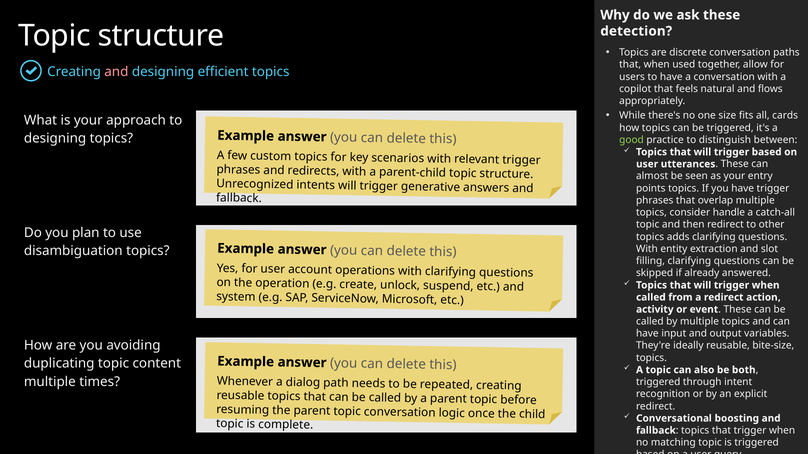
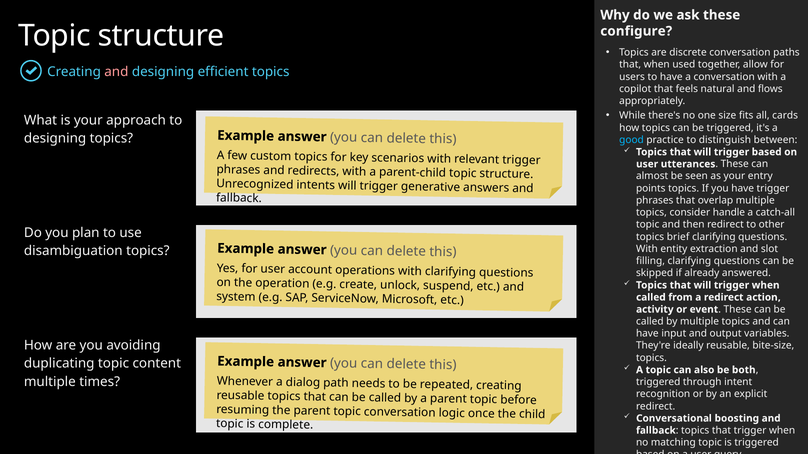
detection: detection -> configure (636, 31)
good colour: light green -> light blue (632, 140)
adds: adds -> brief (678, 237)
